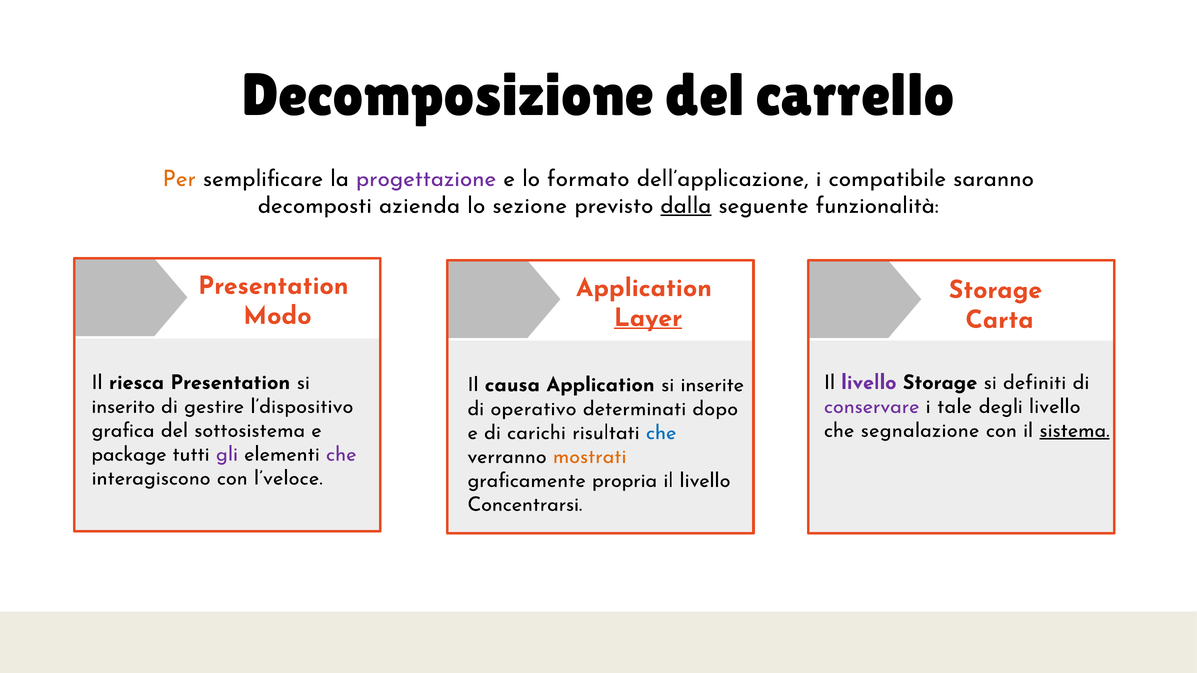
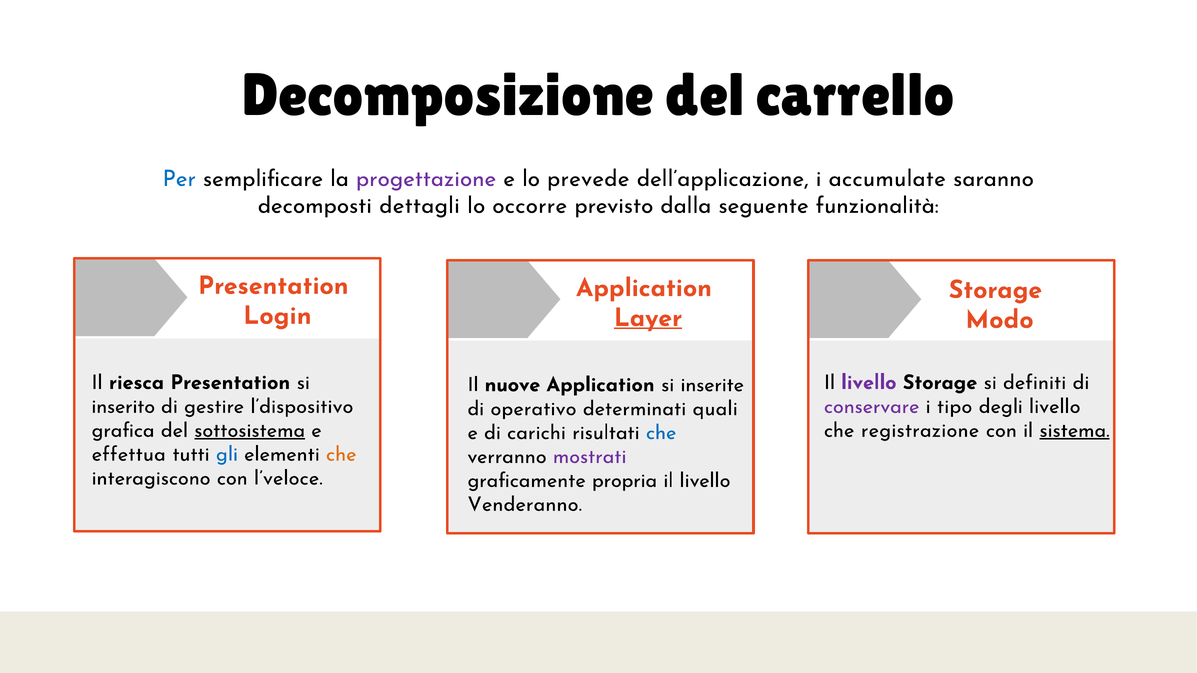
Per colour: orange -> blue (179, 179)
formato: formato -> prevede (588, 179)
compatibile: compatibile -> accumulate (887, 179)
azienda: azienda -> dettagli (420, 206)
sezione: sezione -> occorre (530, 206)
dalla underline: present -> none (686, 206)
Modo: Modo -> Login (277, 316)
Carta: Carta -> Modo (999, 320)
causa: causa -> nuove (512, 385)
tale: tale -> tipo (955, 406)
dopo: dopo -> quali (715, 409)
sottosistema underline: none -> present (250, 430)
segnalazione: segnalazione -> registrazione (920, 430)
package: package -> effettua (129, 454)
gli colour: purple -> blue (227, 454)
che colour: purple -> orange (341, 454)
mostrati colour: orange -> purple (590, 457)
Concentrarsi: Concentrarsi -> Venderanno (525, 504)
